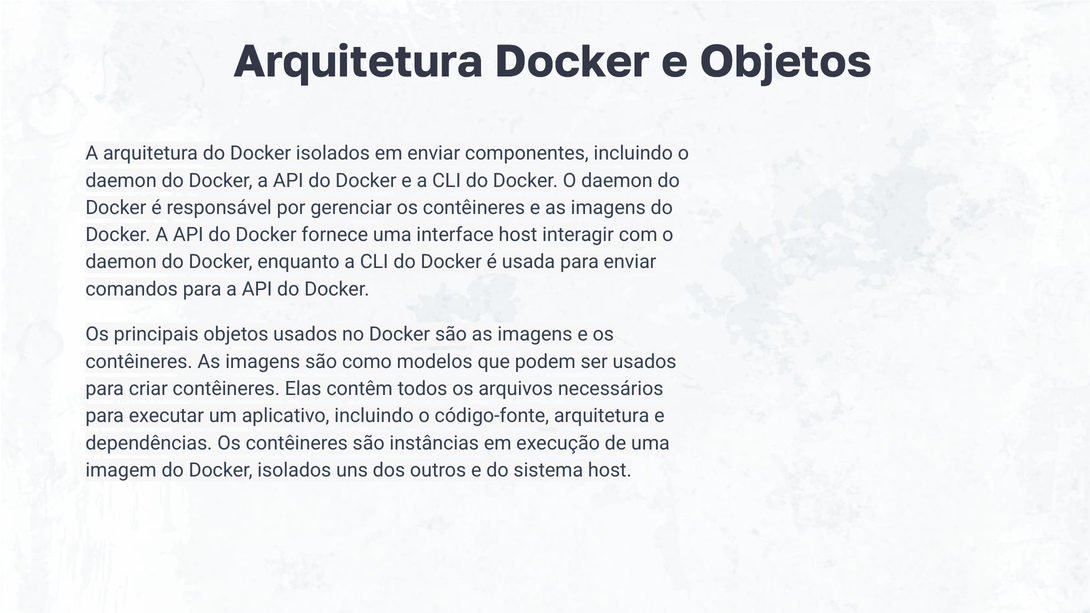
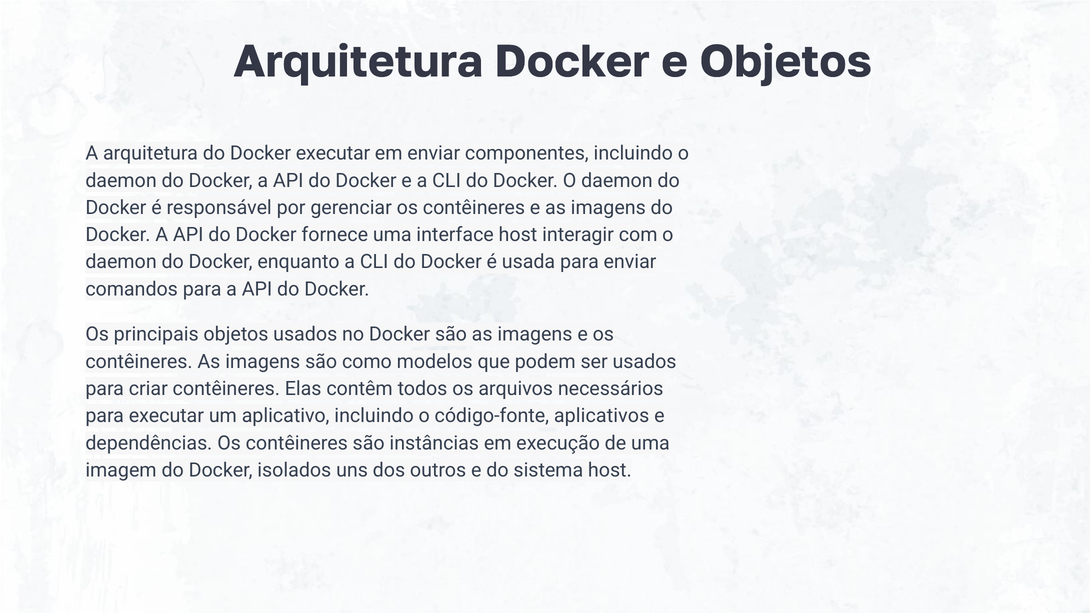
arquitetura do Docker isolados: isolados -> executar (333, 153)
código-fonte arquitetura: arquitetura -> aplicativos (602, 416)
